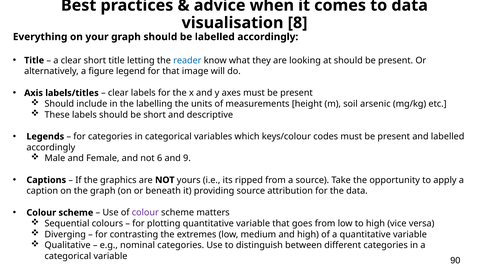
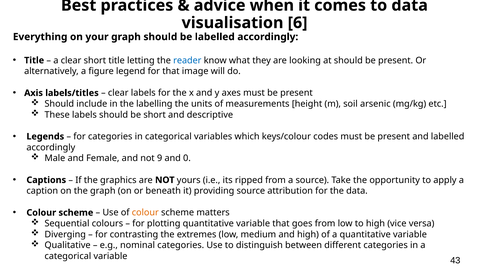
8: 8 -> 6 (298, 23)
6: 6 -> 9 (160, 158)
9: 9 -> 0 (187, 158)
colour colour: purple -> orange (145, 212)
90: 90 -> 43 (455, 260)
